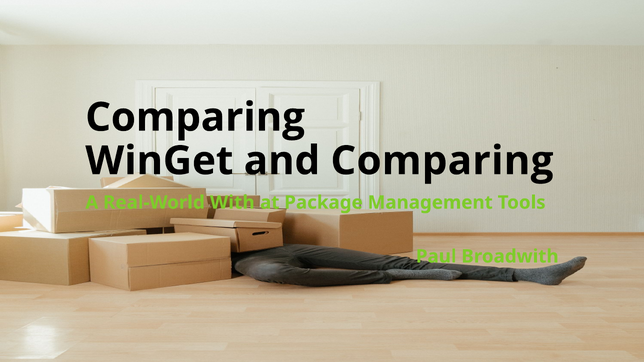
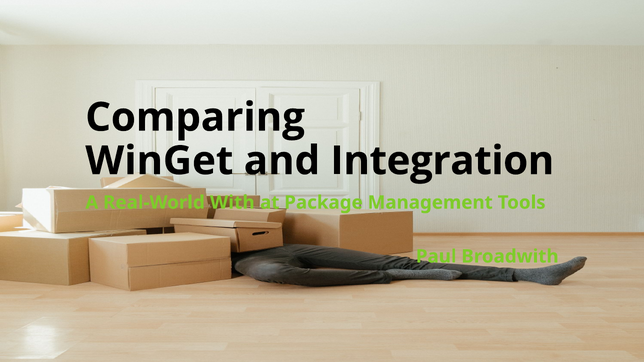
and Comparing: Comparing -> Integration (442, 161)
